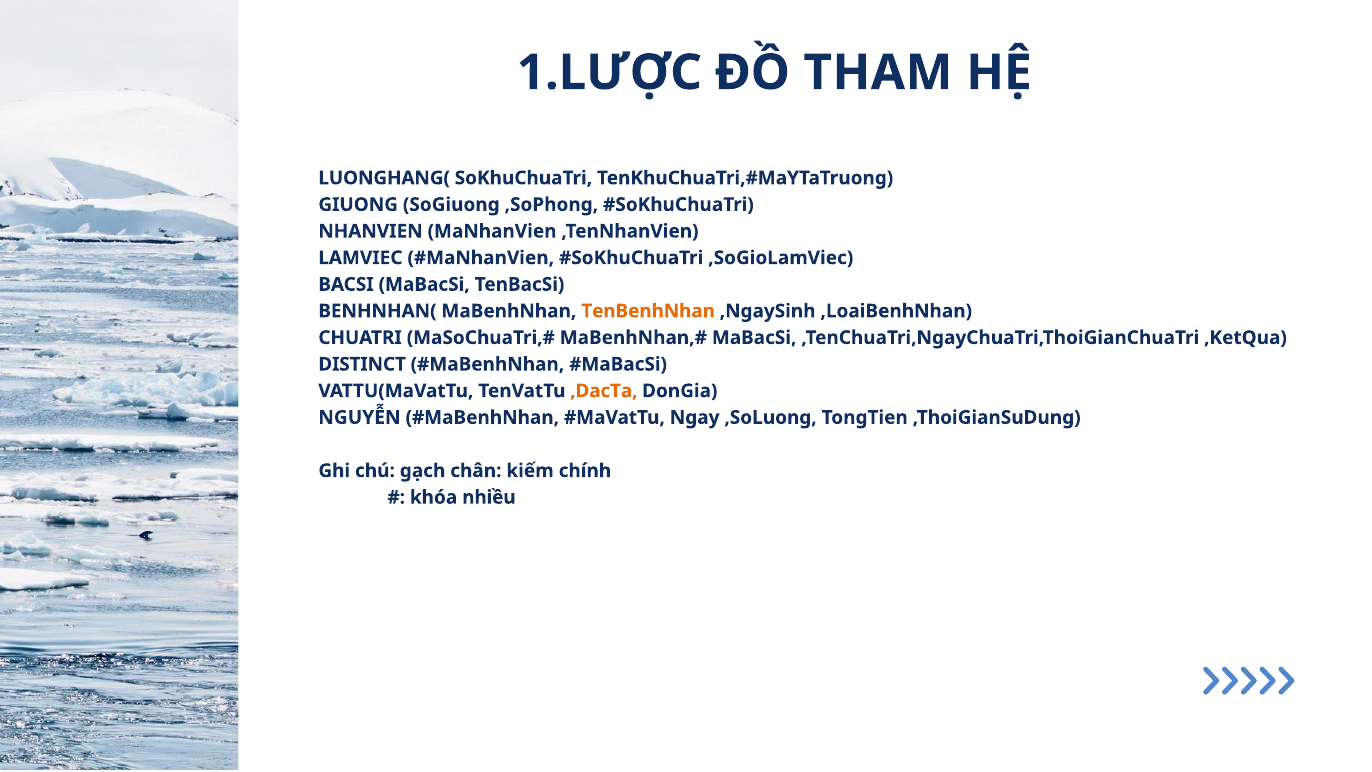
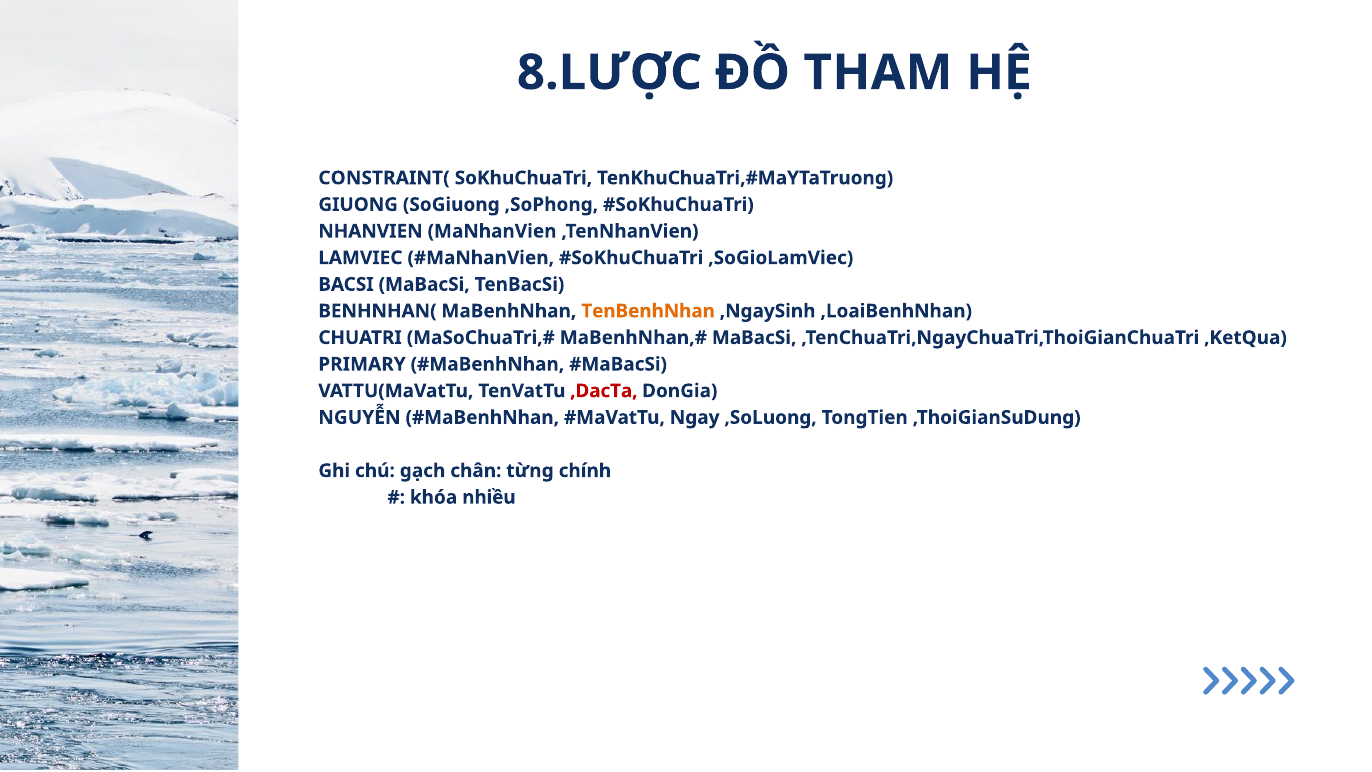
1.LƯỢC: 1.LƯỢC -> 8.LƯỢC (609, 73)
LUONGHANG(: LUONGHANG( -> CONSTRAINT( (384, 178)
DISTINCT: DISTINCT -> PRIMARY (362, 364)
,DacTa colour: orange -> red (604, 391)
kiếm: kiếm -> từng (530, 471)
